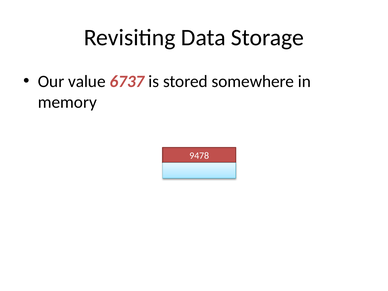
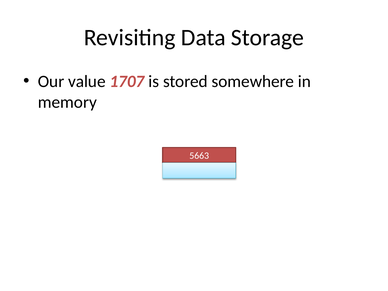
6737: 6737 -> 1707 (127, 81)
9478: 9478 -> 5663 (199, 156)
